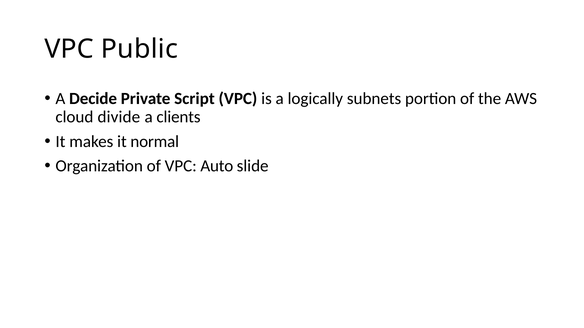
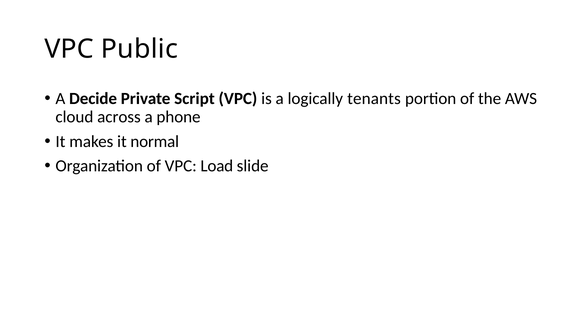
subnets: subnets -> tenants (374, 99)
divide: divide -> across (119, 117)
clients: clients -> phone (179, 117)
Auto: Auto -> Load (217, 166)
